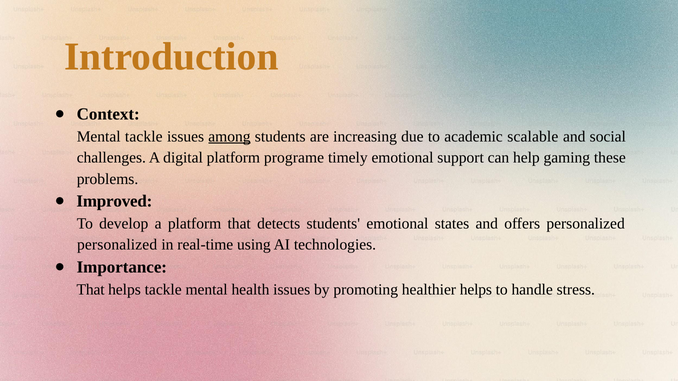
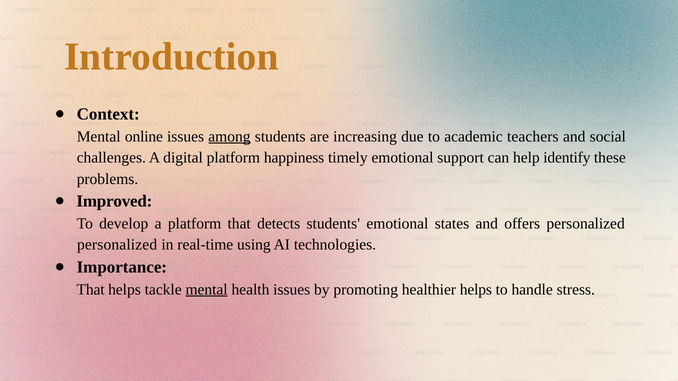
Mental tackle: tackle -> online (144, 137)
scalable: scalable -> teachers (533, 137)
programe: programe -> happiness (294, 158)
gaming: gaming -> identify (567, 158)
mental underline: none -> present (207, 290)
